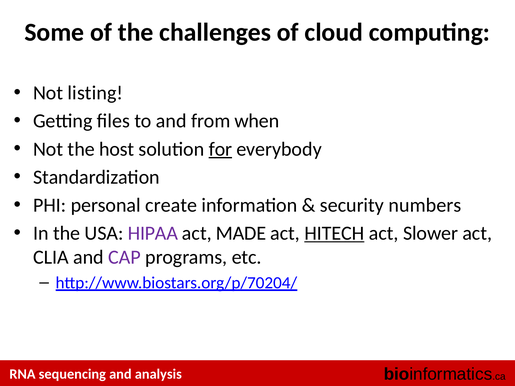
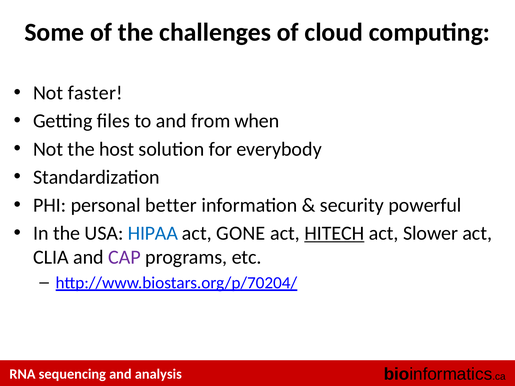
listing: listing -> faster (95, 93)
for underline: present -> none (220, 149)
create: create -> better (171, 205)
numbers: numbers -> powerful (425, 205)
HIPAA colour: purple -> blue (153, 233)
MADE: MADE -> GONE (241, 233)
